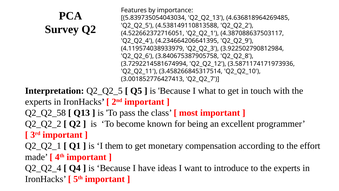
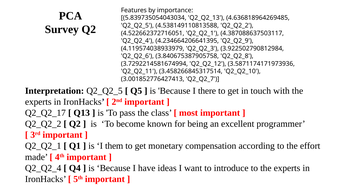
what: what -> there (207, 91)
Q2_Q2_58: Q2_Q2_58 -> Q2_Q2_17 (45, 113)
